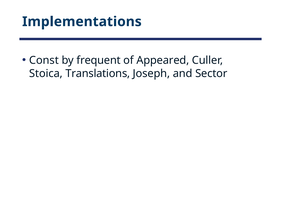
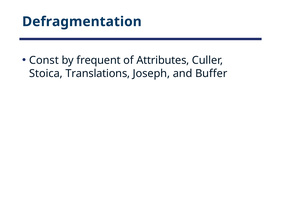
Implementations: Implementations -> Defragmentation (82, 22)
Appeared: Appeared -> Attributes (163, 60)
Sector: Sector -> Buffer (211, 73)
